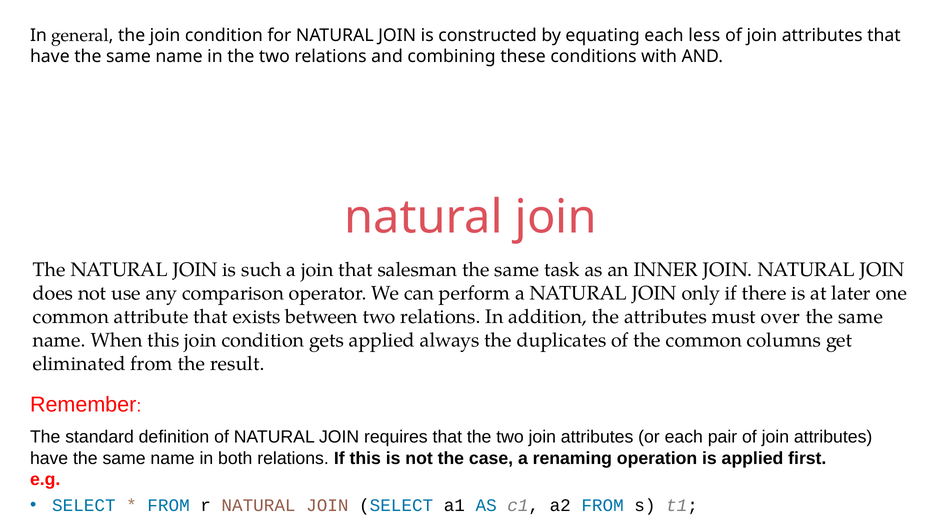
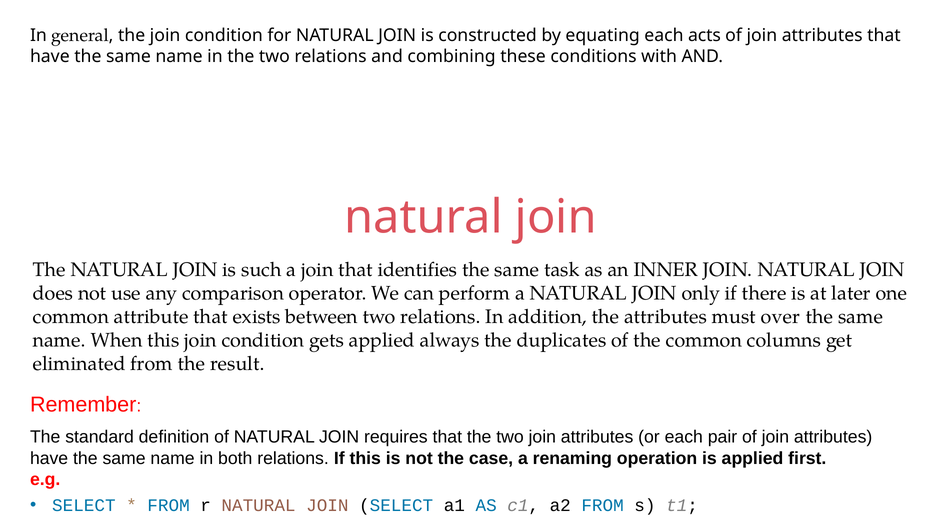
less: less -> acts (704, 35)
salesman: salesman -> identifies (417, 270)
